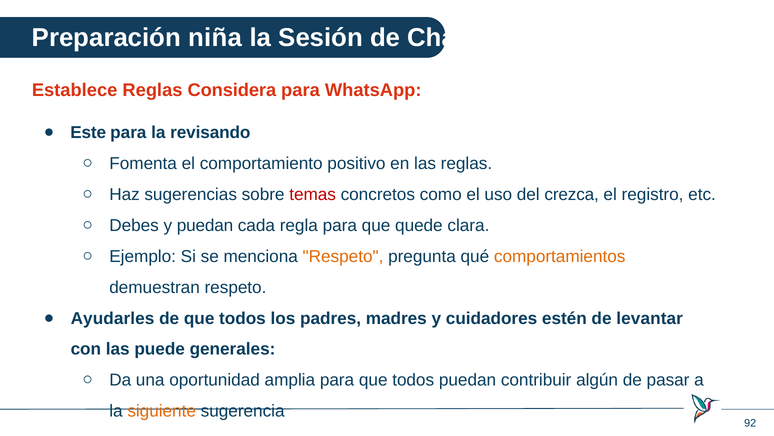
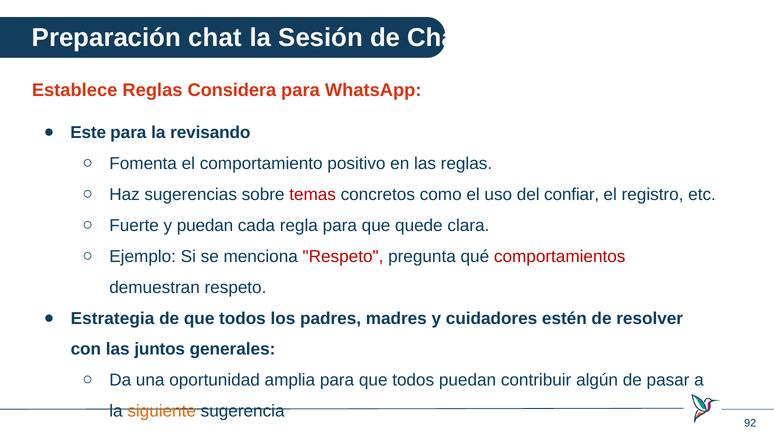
Preparación niña: niña -> chat (215, 38)
crezca: crezca -> confiar (572, 194)
Debes: Debes -> Fuerte (134, 225)
Respeto colour: orange -> red (343, 256)
comportamientos colour: orange -> red (560, 256)
Ayudarles: Ayudarles -> Estrategia (112, 318)
levantar: levantar -> resolver (650, 318)
puede: puede -> juntos (160, 349)
